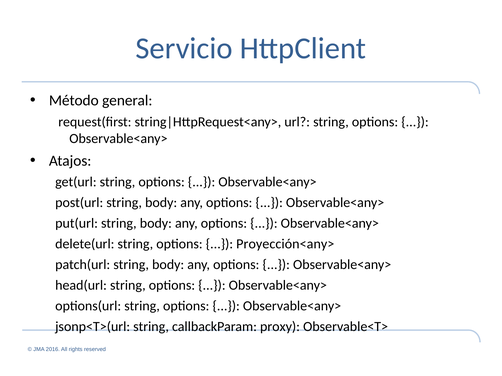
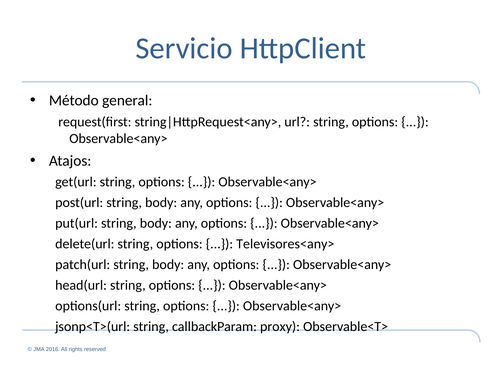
Proyección<any>: Proyección<any> -> Televisores<any> (285, 244)
